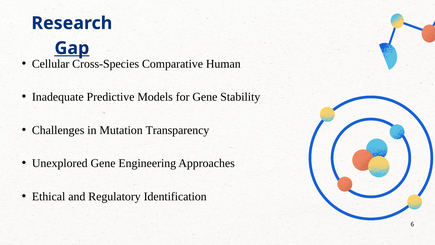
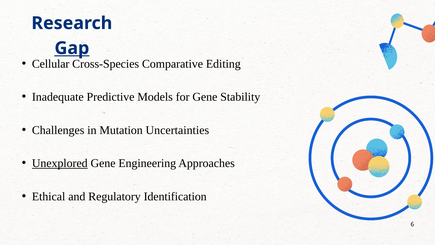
Human: Human -> Editing (223, 64)
Transparency: Transparency -> Uncertainties (177, 130)
Unexplored underline: none -> present (60, 163)
